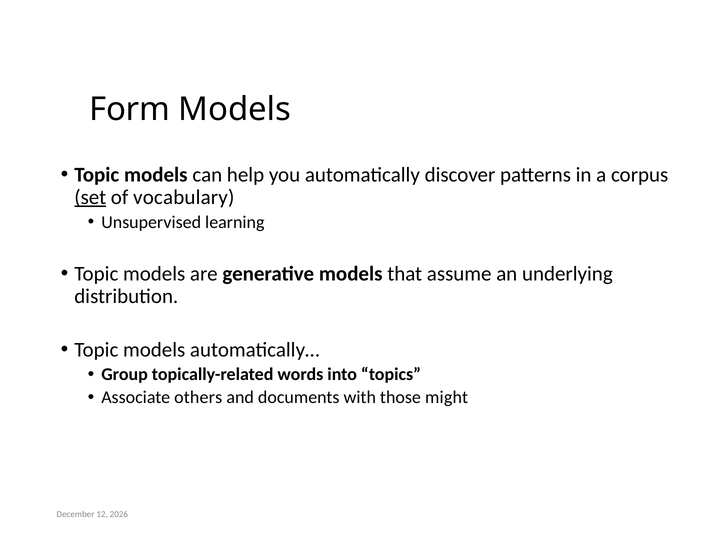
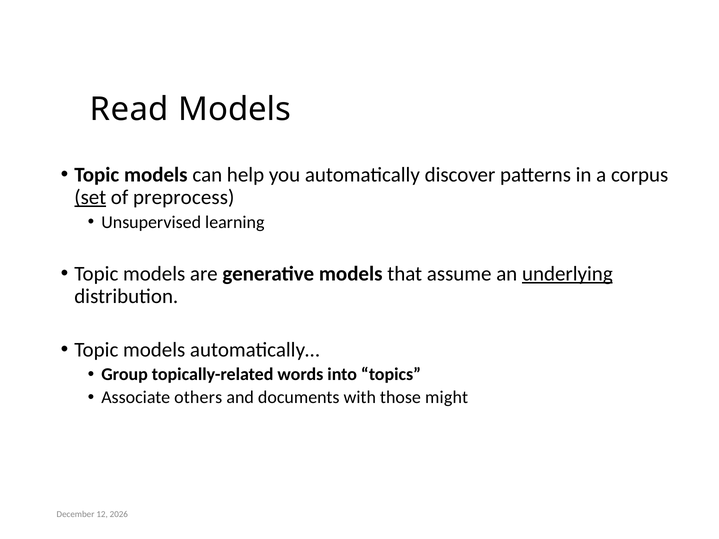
Form: Form -> Read (129, 110)
vocabulary: vocabulary -> preprocess (184, 197)
underlying underline: none -> present (567, 274)
